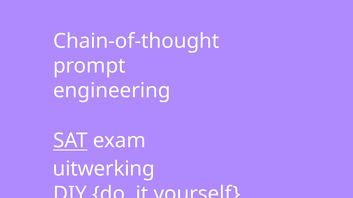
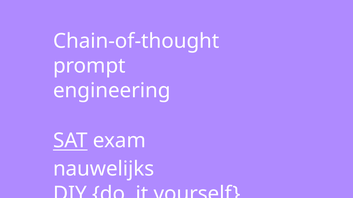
uitwerking: uitwerking -> nauwelijks (104, 169)
